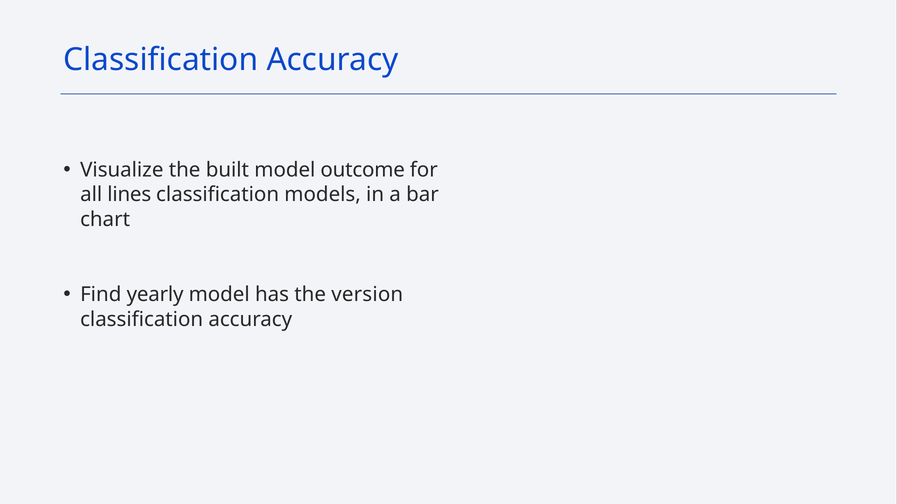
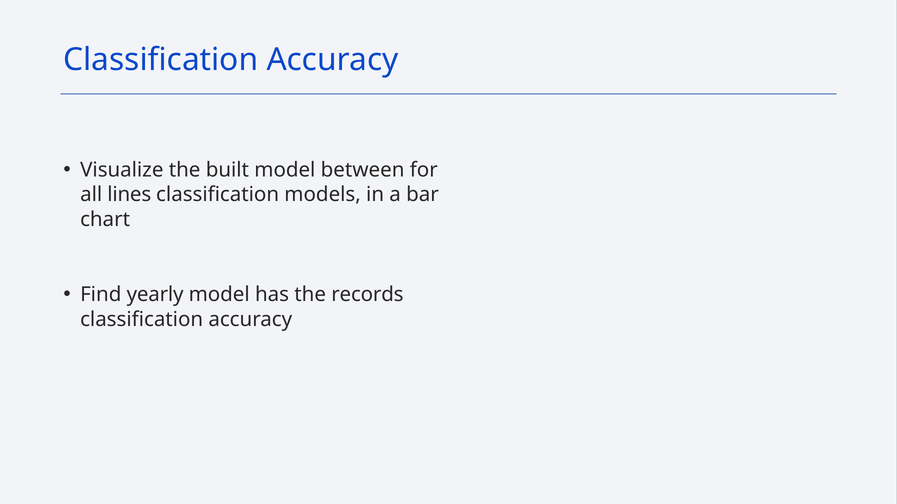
outcome: outcome -> between (363, 170)
version: version -> records (367, 295)
